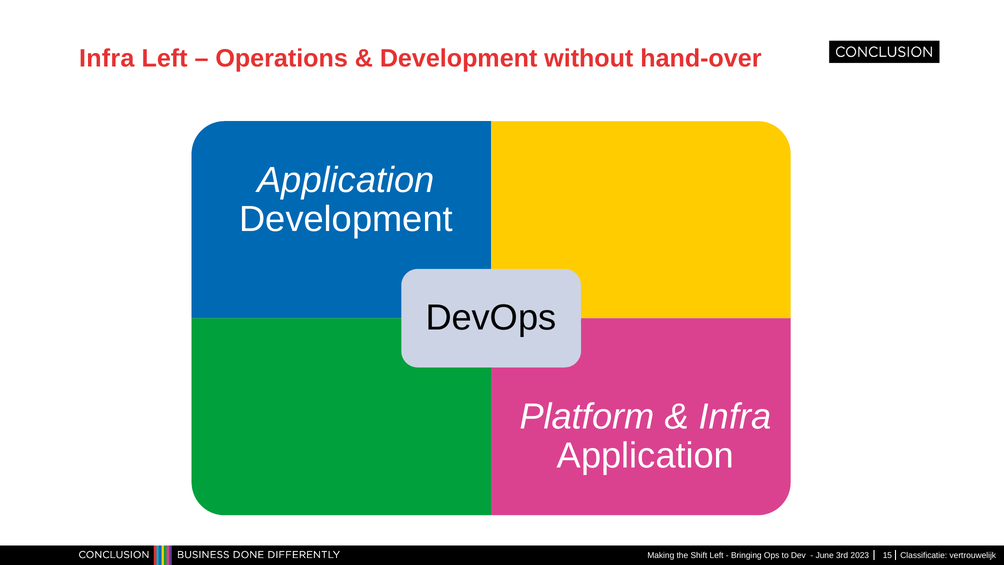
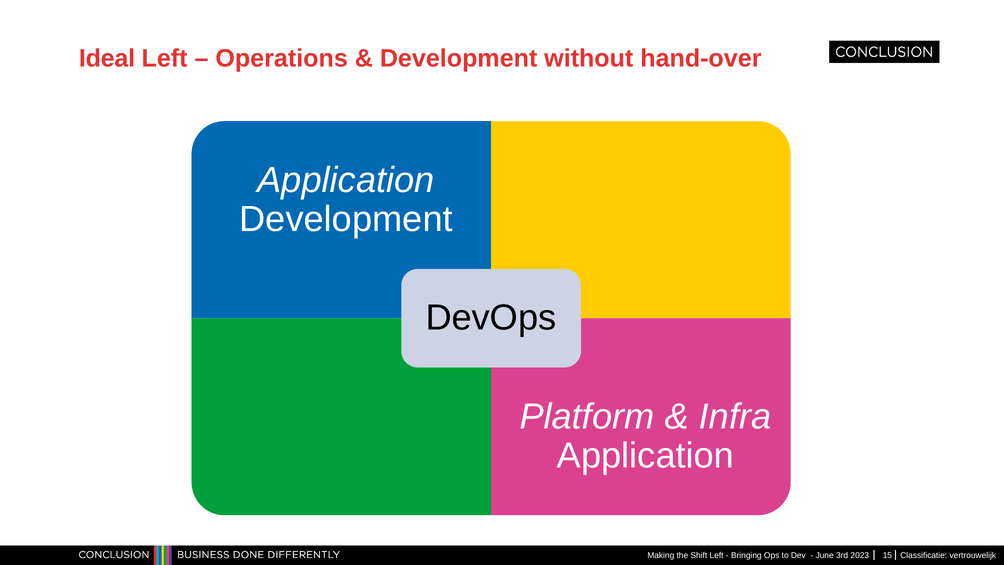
Infra: Infra -> Ideal (107, 59)
